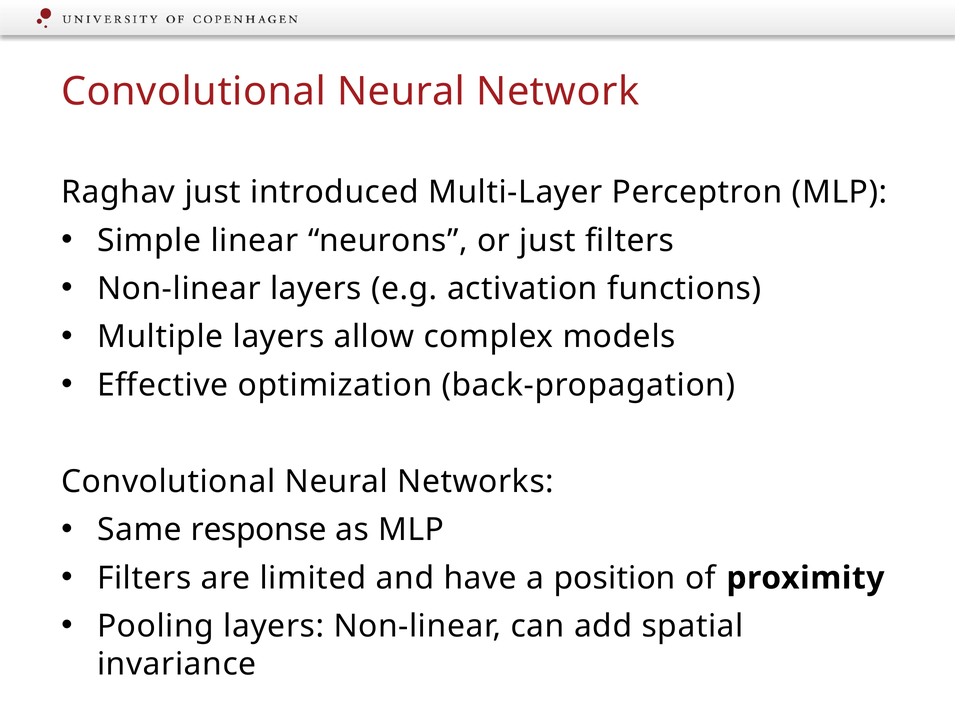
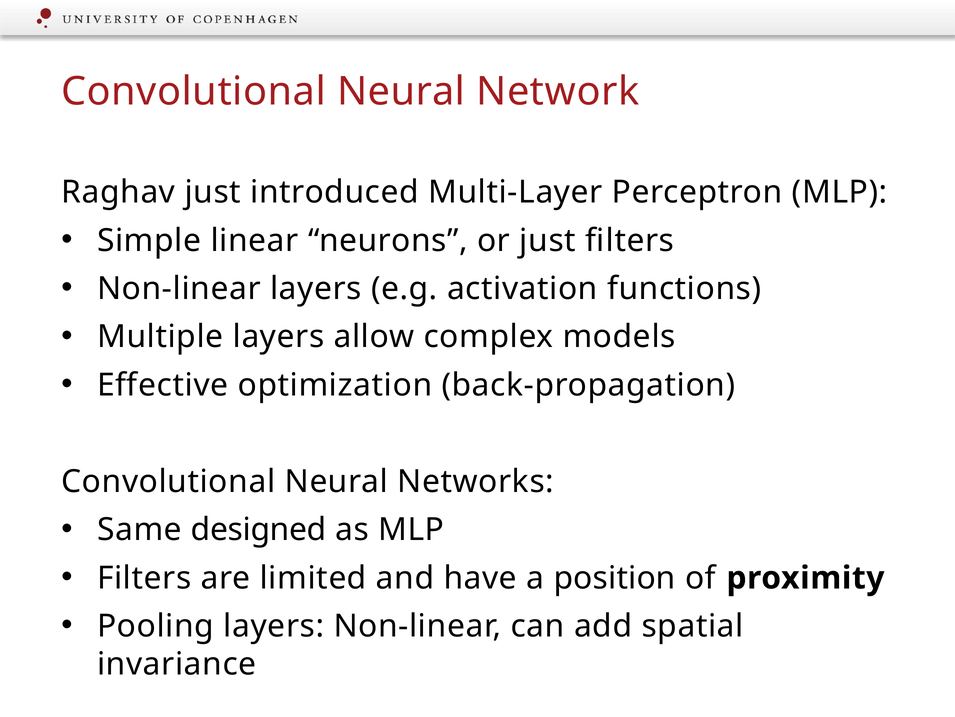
response: response -> designed (259, 529)
